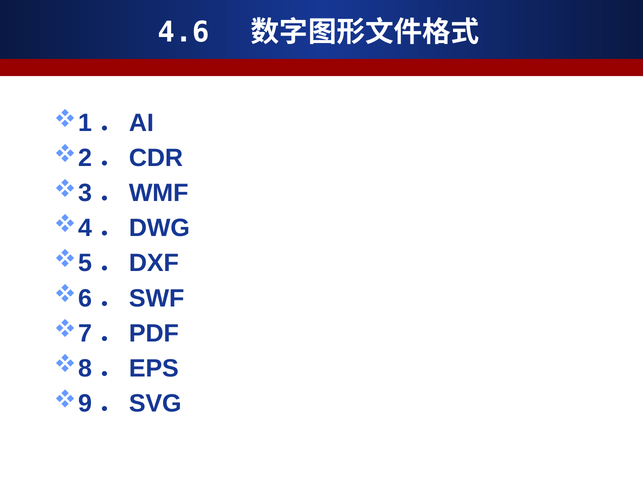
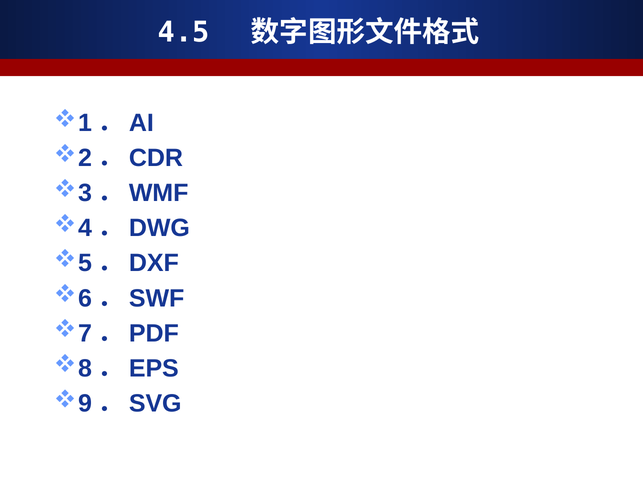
4.6: 4.6 -> 4.5 (184, 32)
